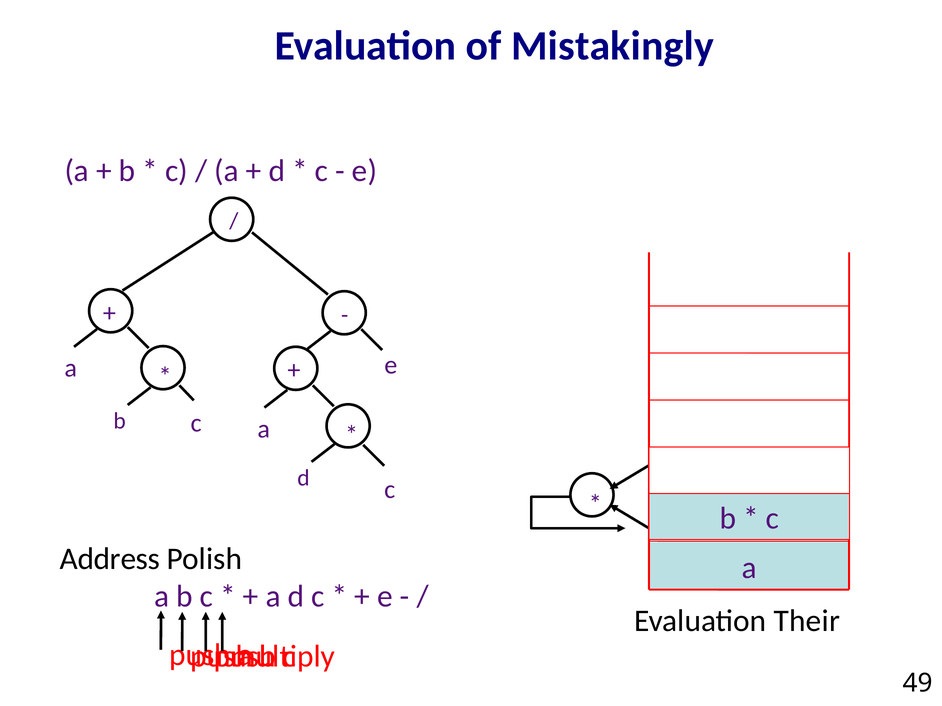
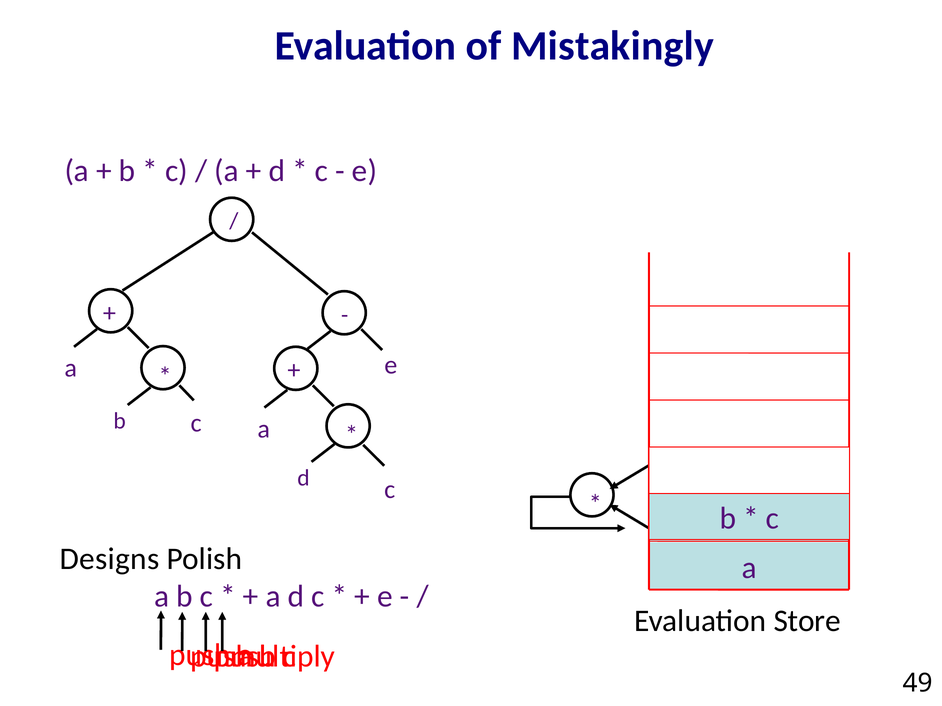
Address: Address -> Designs (110, 559)
Their: Their -> Store (807, 621)
